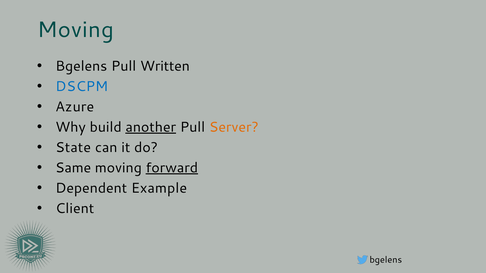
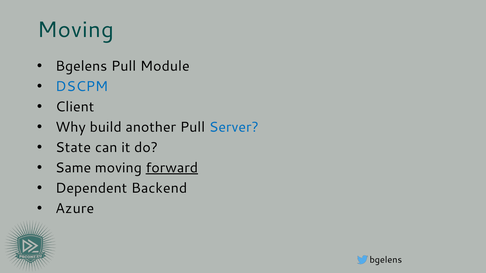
Written: Written -> Module (165, 66)
Azure: Azure -> Client (75, 107)
another underline: present -> none (151, 127)
Server colour: orange -> blue (234, 127)
Example: Example -> Backend (159, 188)
Client: Client -> Azure (75, 209)
